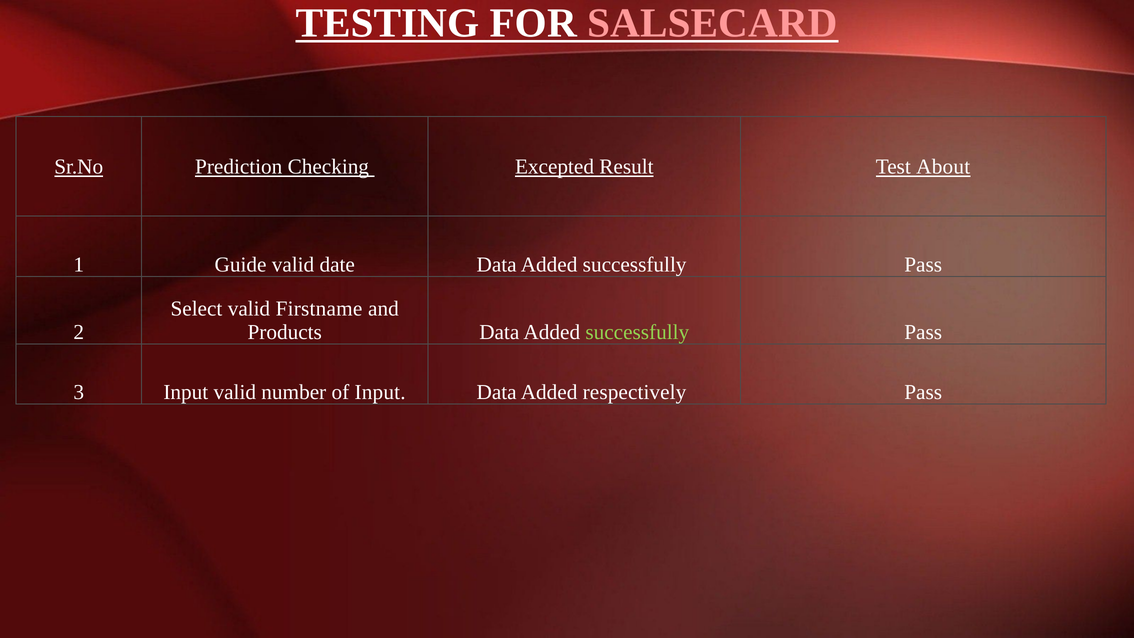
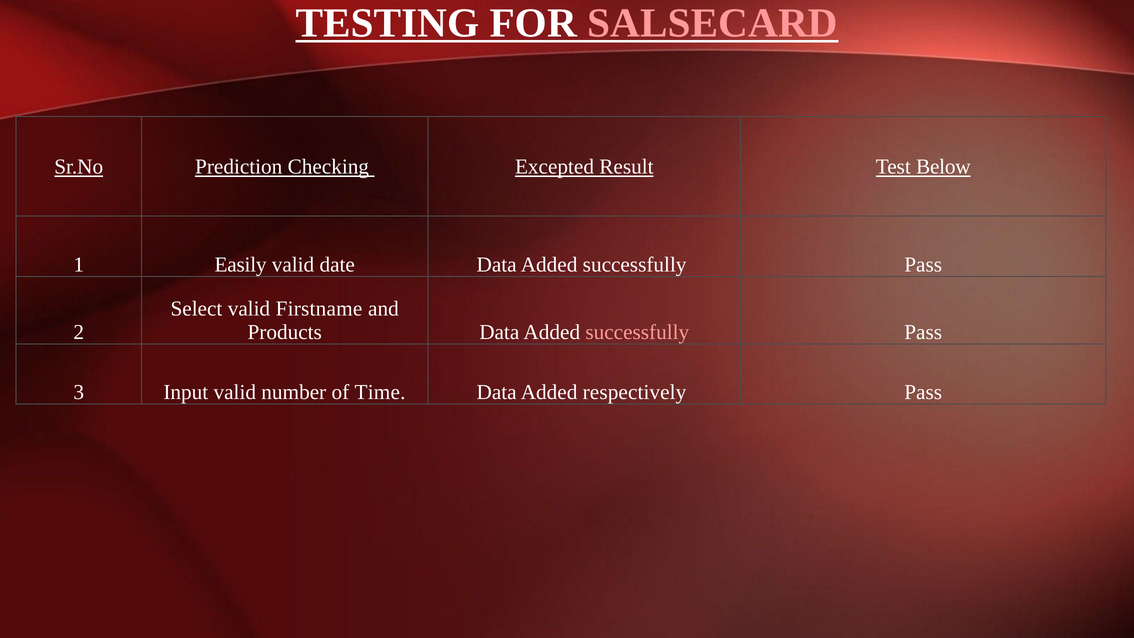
About: About -> Below (943, 167)
Guide: Guide -> Easily (241, 265)
successfully colour: light green -> pink (637, 332)
of Input: Input -> Time (380, 392)
